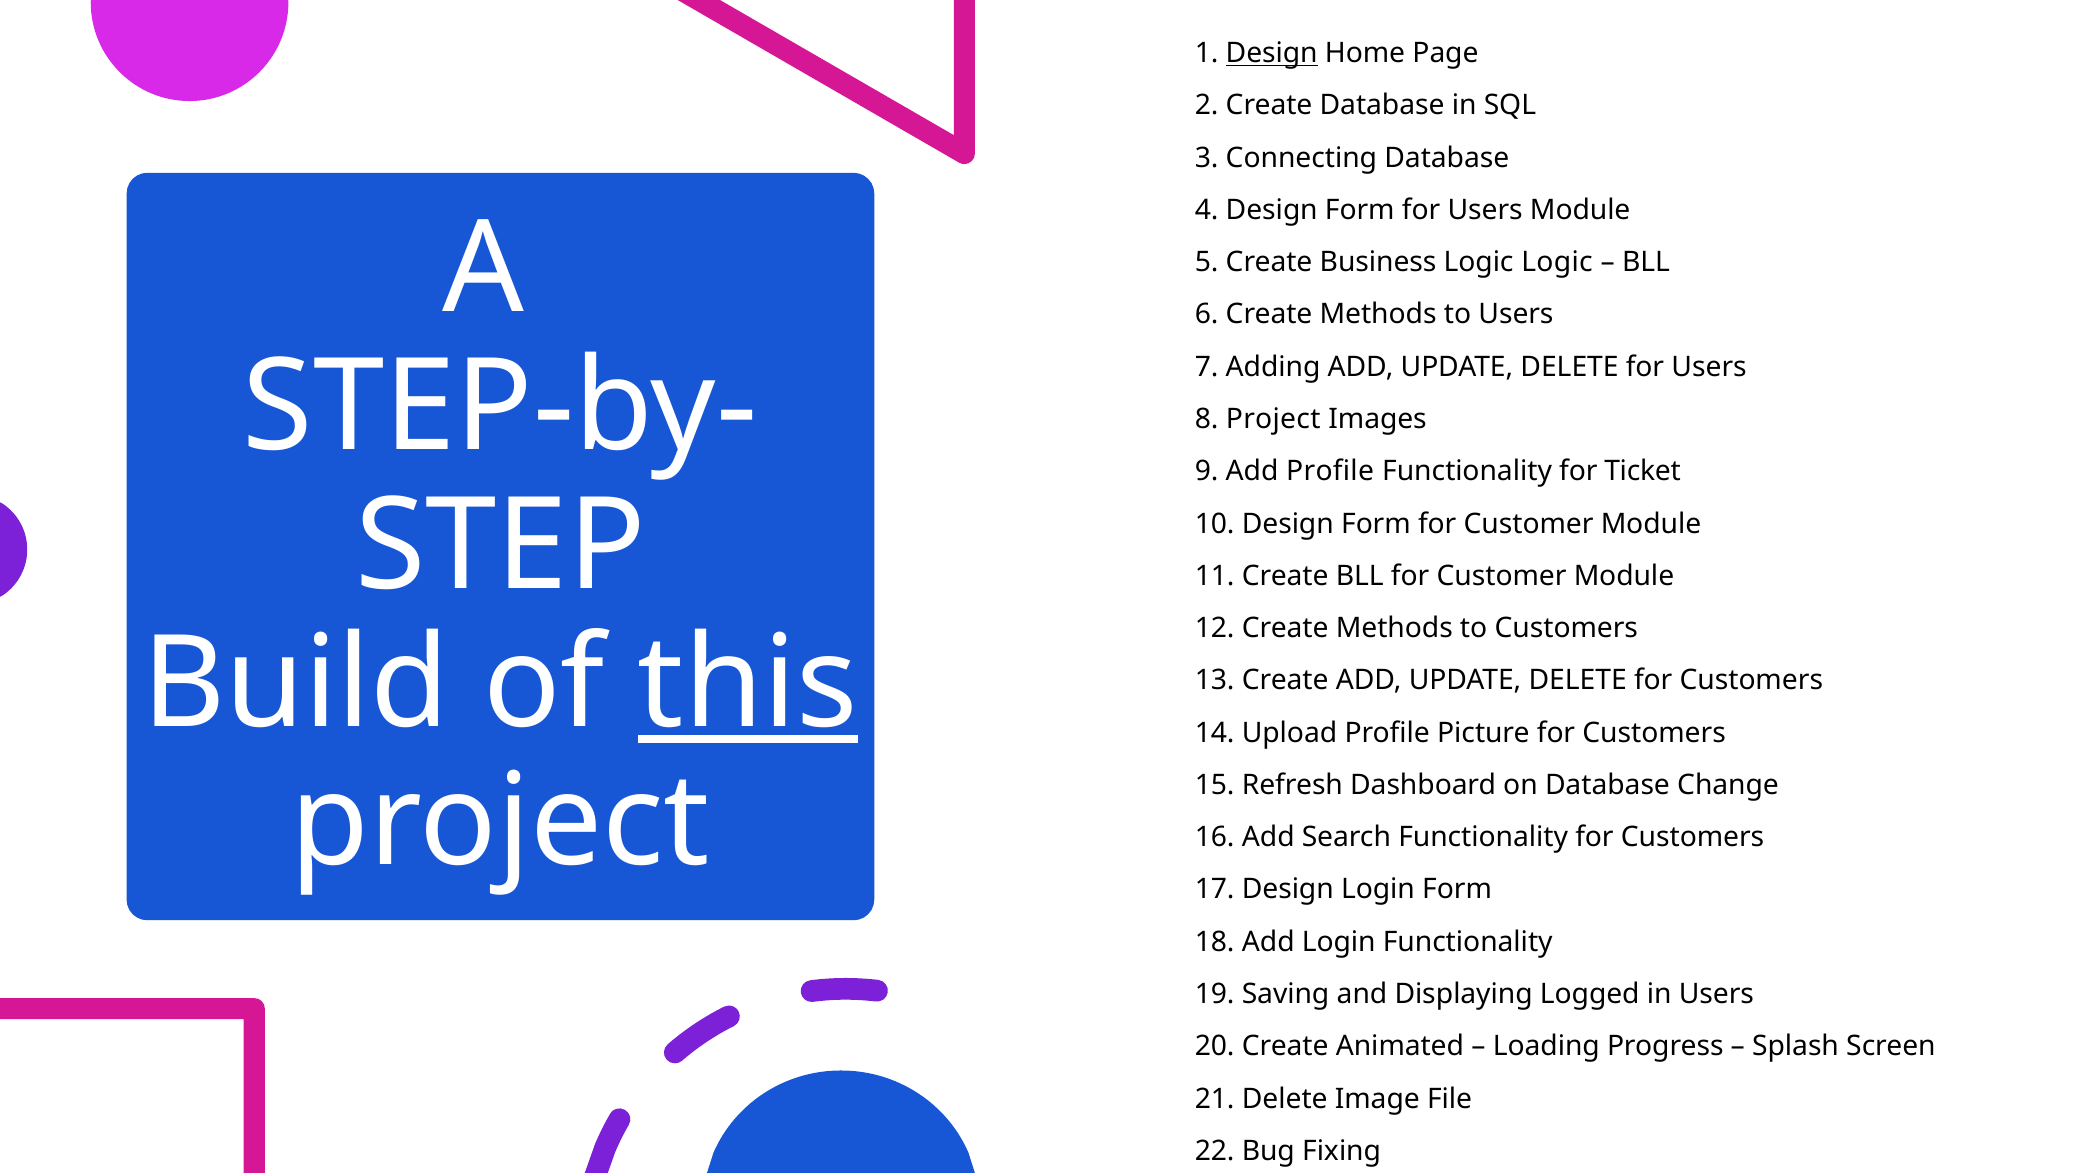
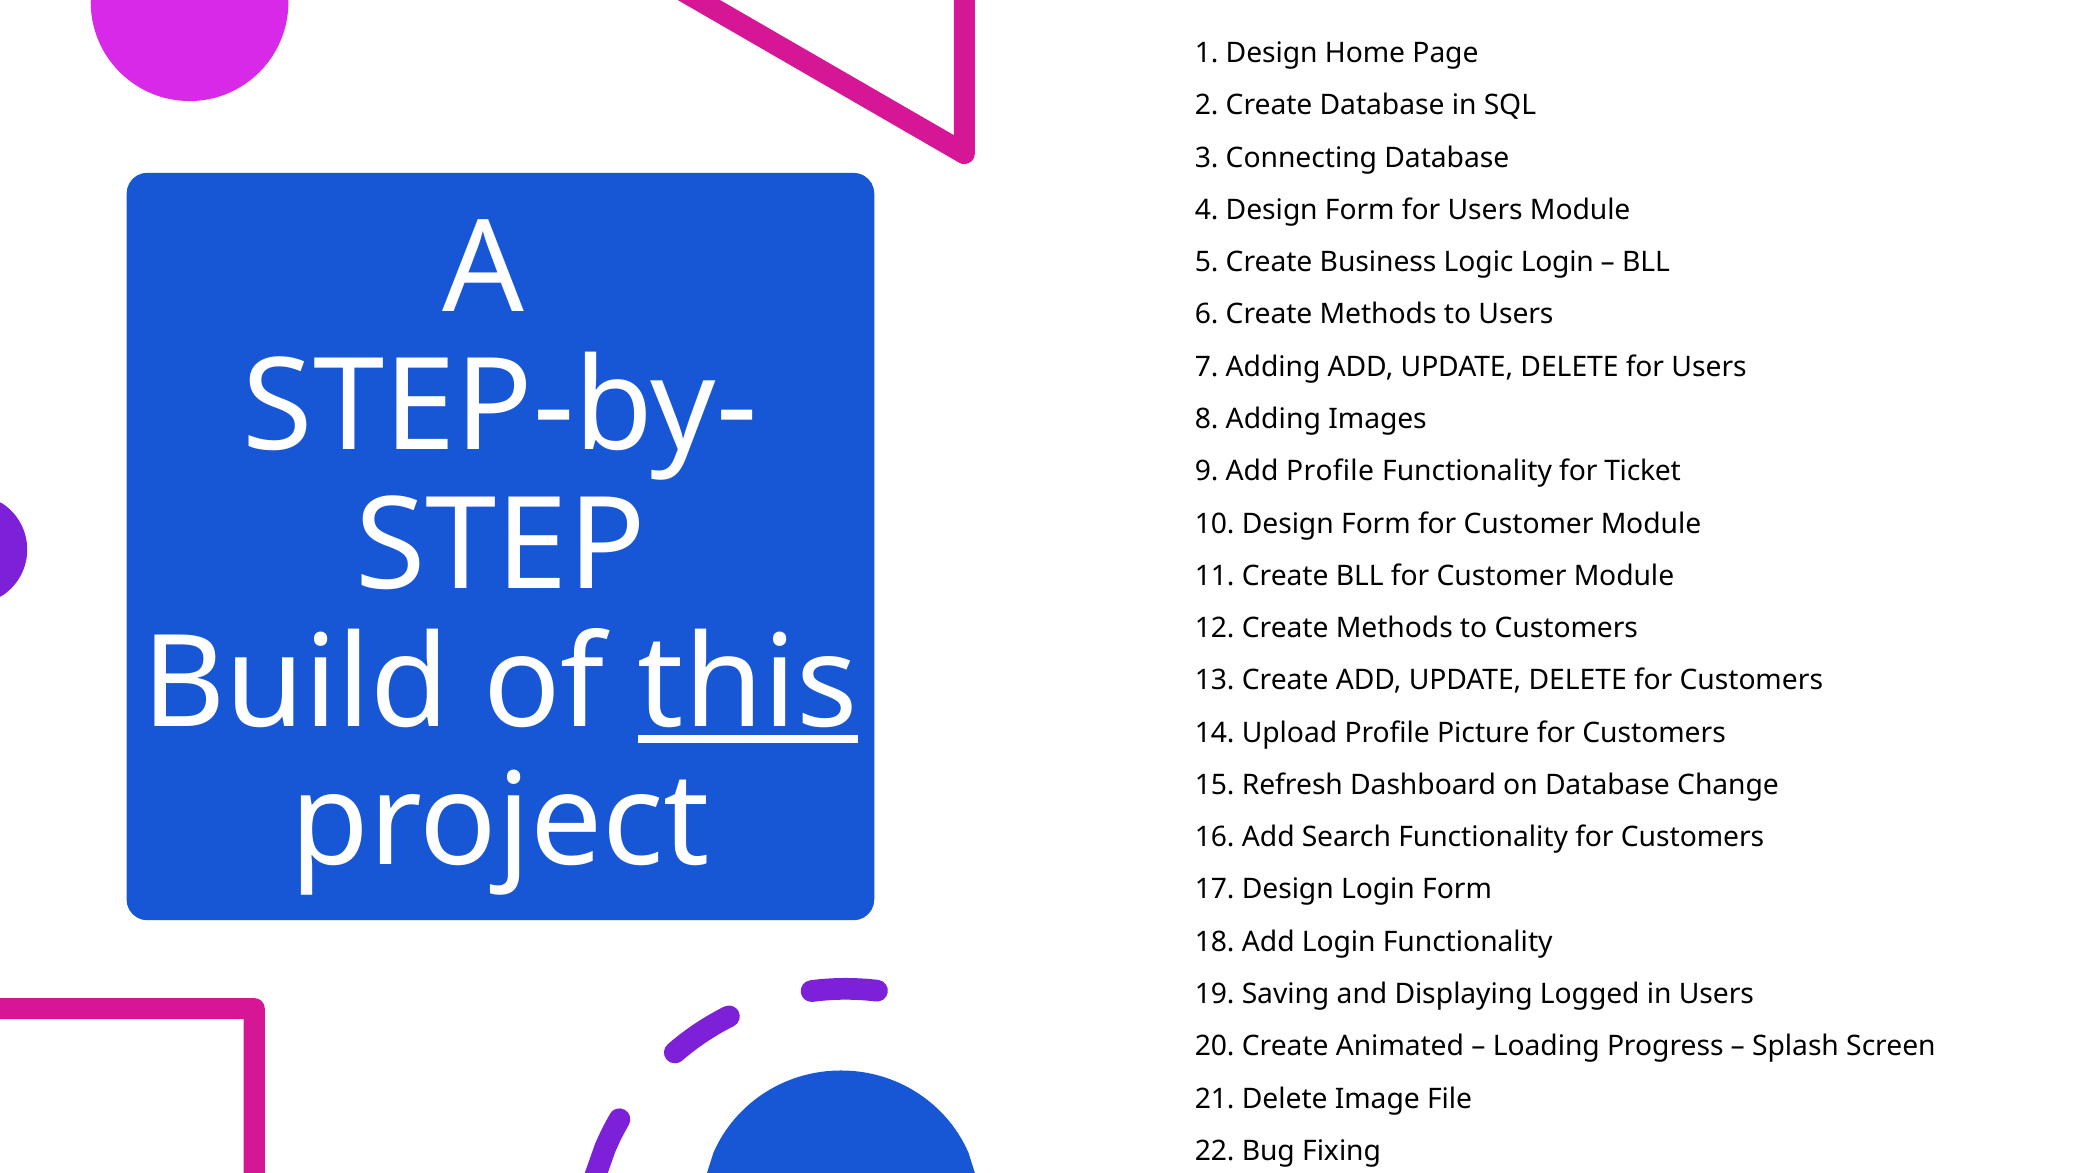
Design underline: present -> none (1272, 53)
Logic Logic: Logic -> Login (1557, 262)
8 Project: Project -> Adding (1273, 419)
